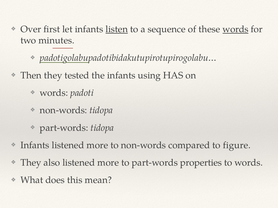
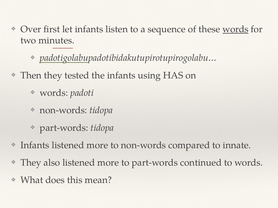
listen underline: present -> none (117, 29)
figure: figure -> innate (237, 146)
properties: properties -> continued (201, 163)
